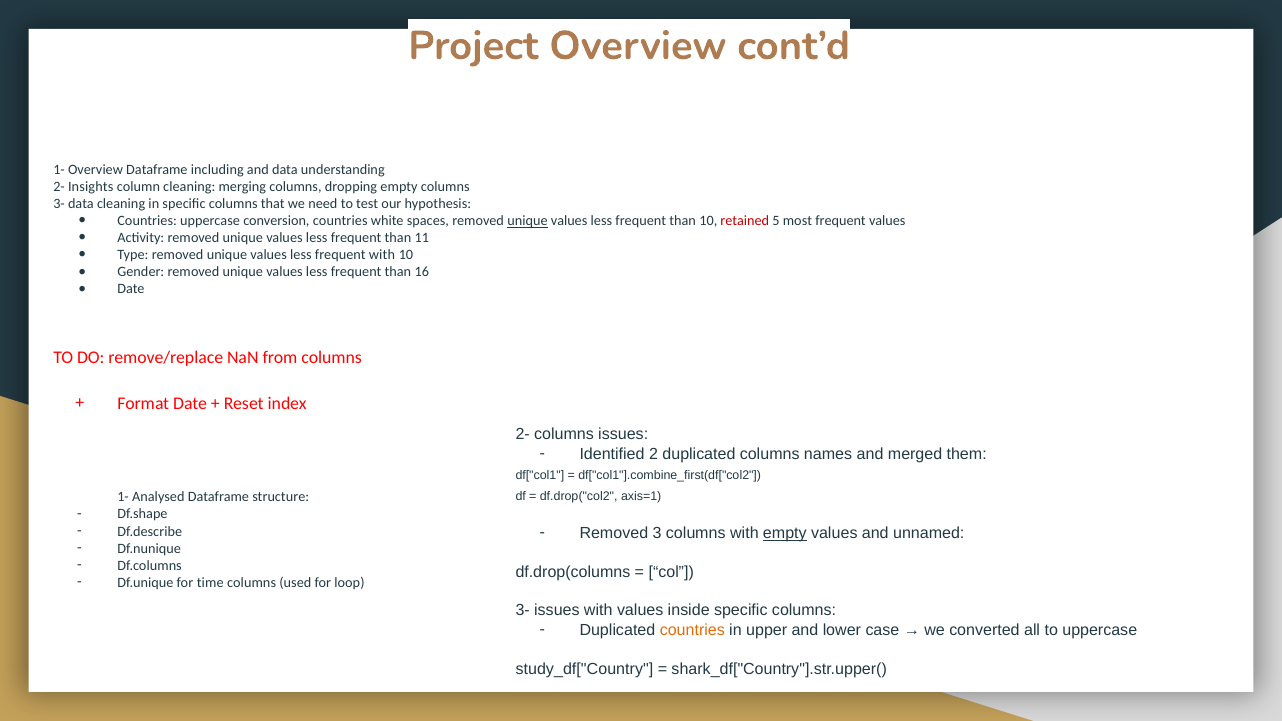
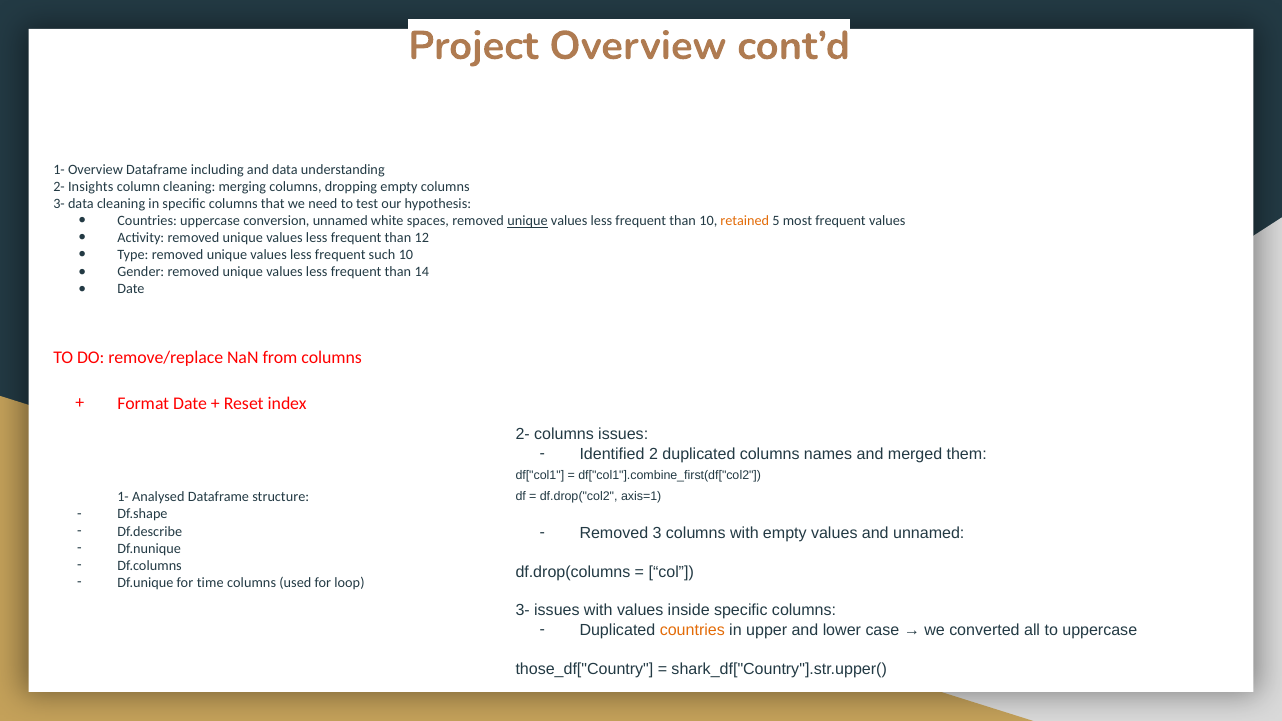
conversion countries: countries -> unnamed (340, 221)
retained colour: red -> orange (745, 221)
11: 11 -> 12 (422, 238)
frequent with: with -> such (382, 255)
16: 16 -> 14 (422, 272)
empty underline: present -> none (785, 534)
study_df["Country: study_df["Country -> those_df["Country (584, 669)
